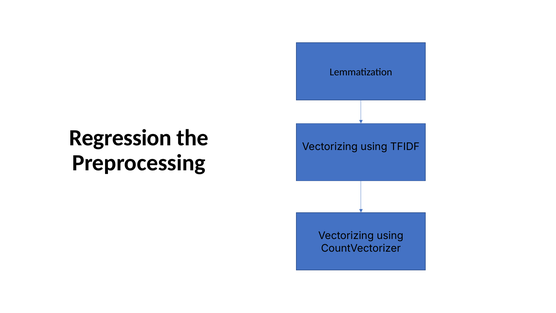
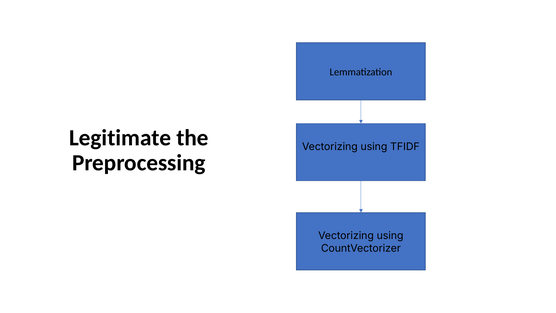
Regression: Regression -> Legitimate (120, 138)
